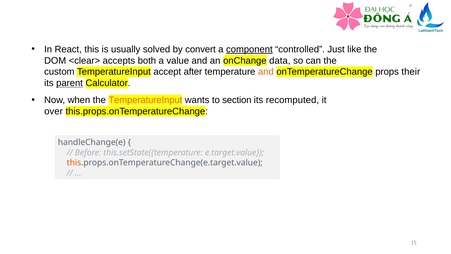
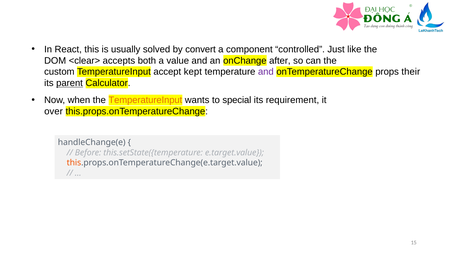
component underline: present -> none (249, 49)
data: data -> after (280, 60)
after: after -> kept (193, 72)
and colour: orange -> purple (266, 72)
section: section -> special (237, 100)
recomputed: recomputed -> requirement (292, 100)
